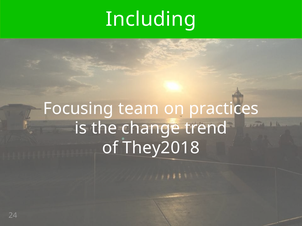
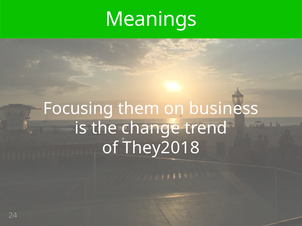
Including: Including -> Meanings (151, 19)
team: team -> them (139, 109)
practices: practices -> business (224, 109)
